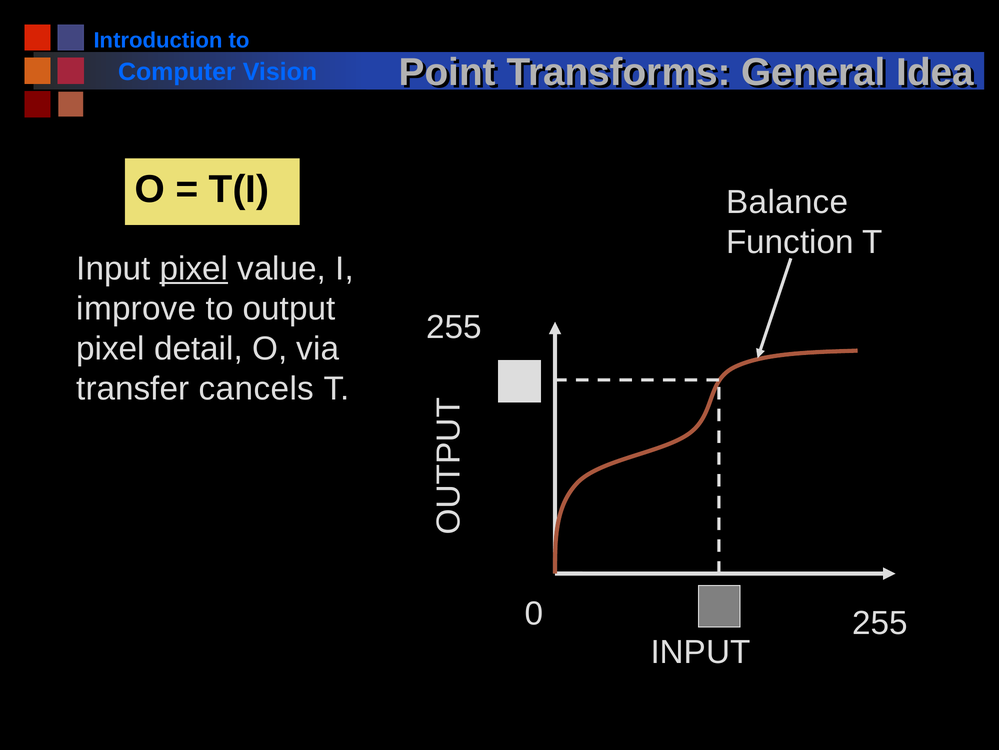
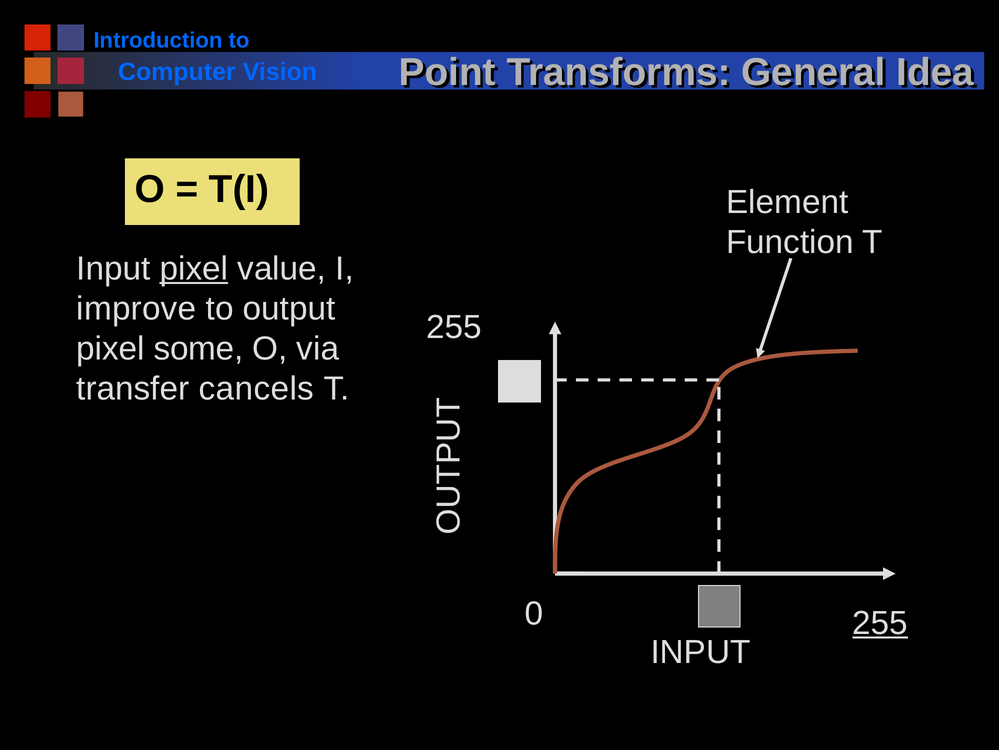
Balance: Balance -> Element (787, 202)
detail: detail -> some (199, 349)
255 underline: none -> present (880, 623)
